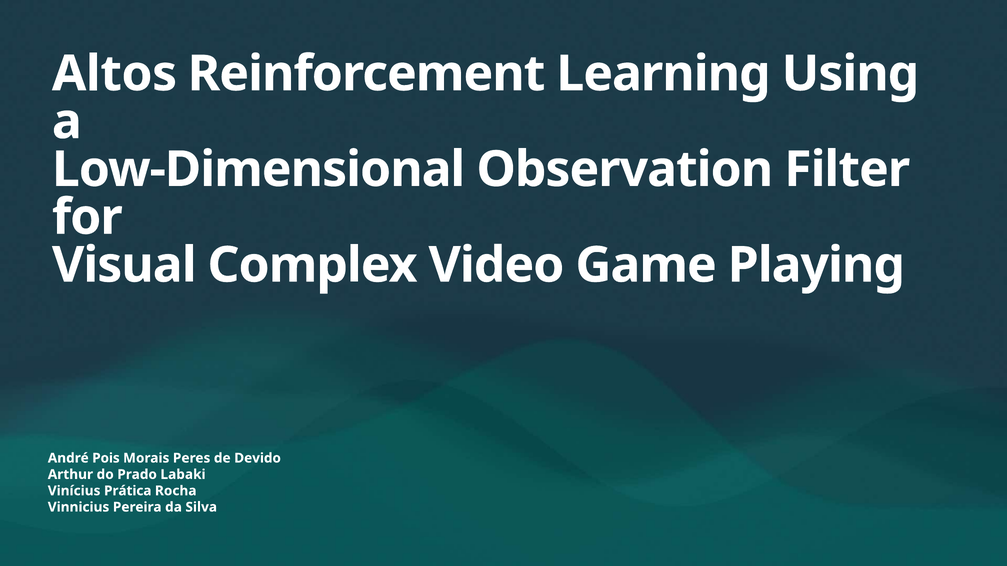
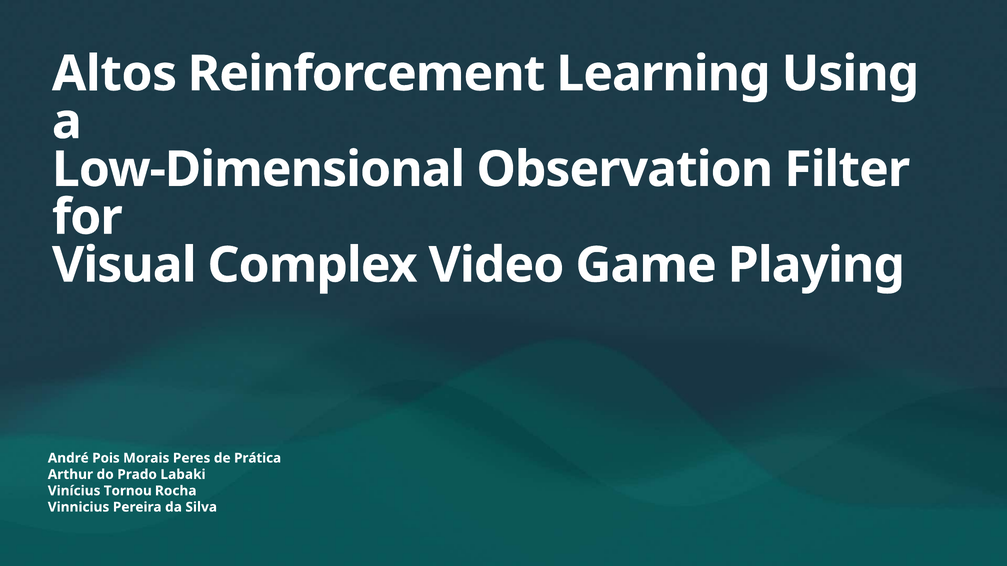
Devido: Devido -> Prática (258, 458)
Prática: Prática -> Tornou (128, 491)
